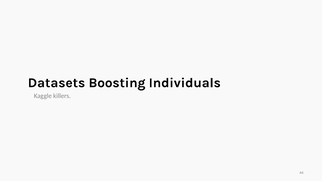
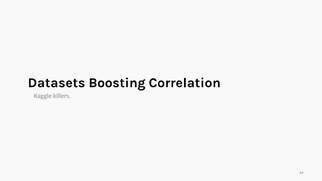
Individuals: Individuals -> Correlation (185, 83)
